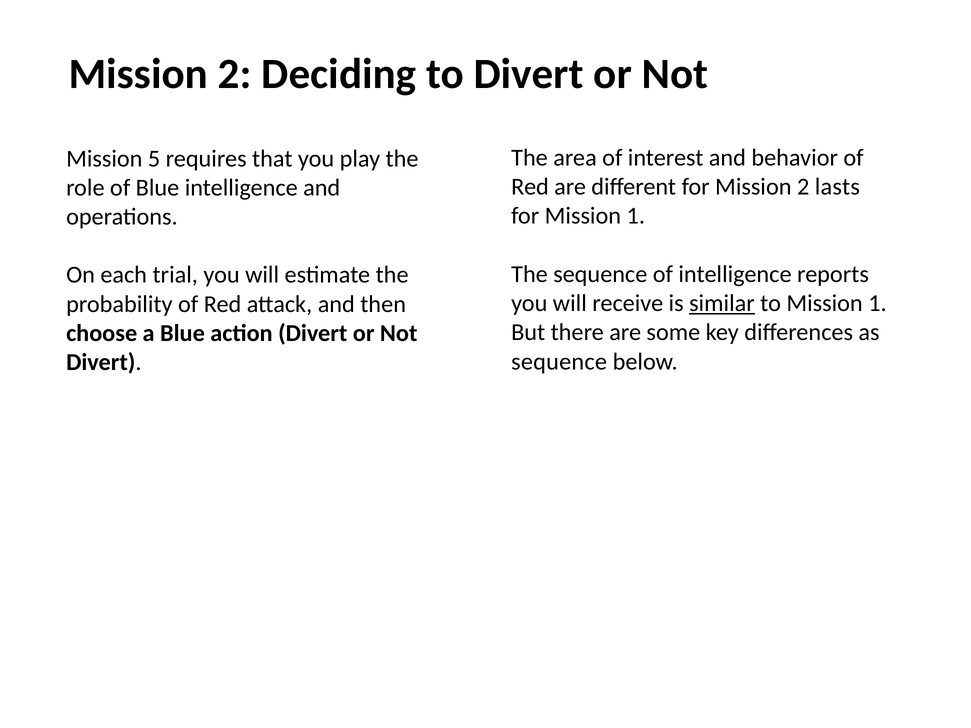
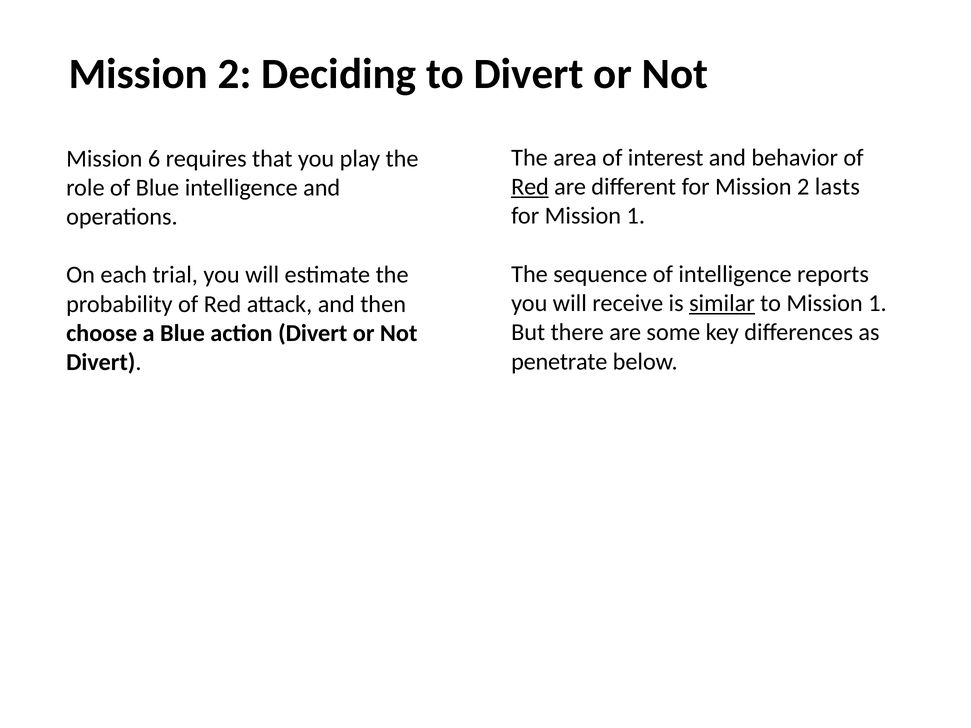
5: 5 -> 6 (154, 159)
Red underline: none -> present (530, 187)
sequence: sequence -> penetrate (559, 362)
